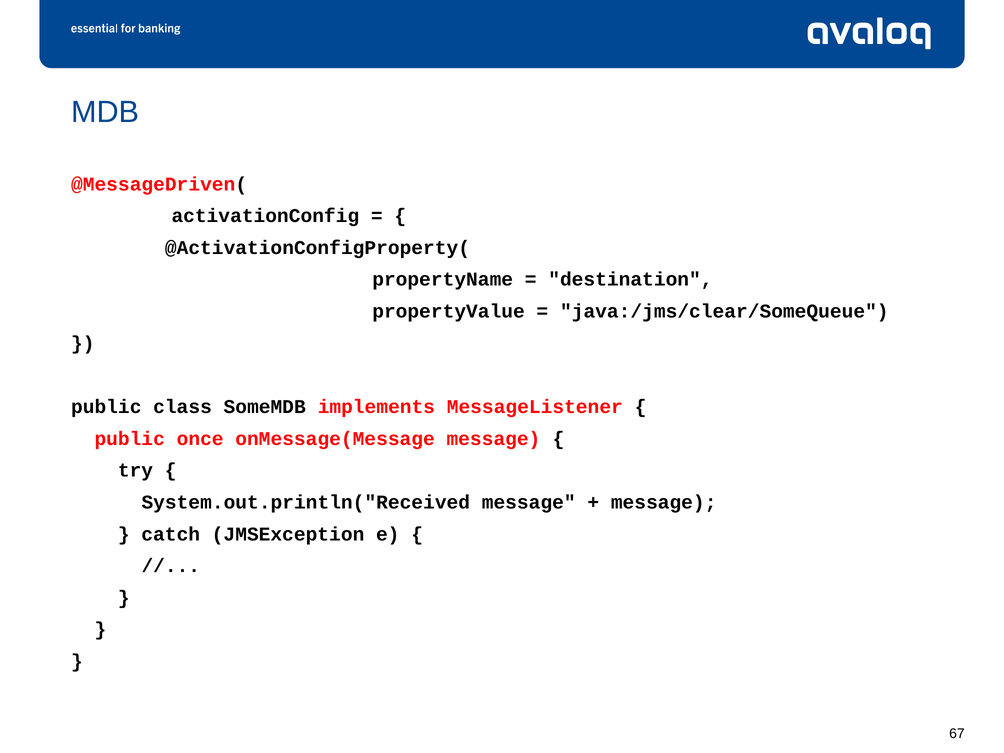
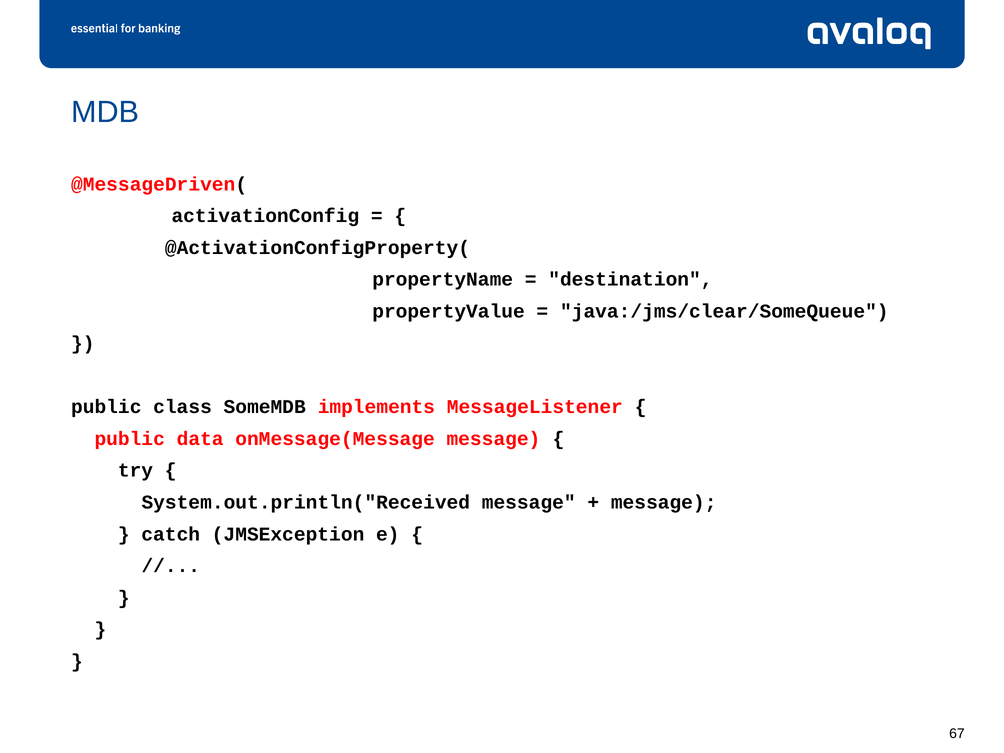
once: once -> data (200, 439)
